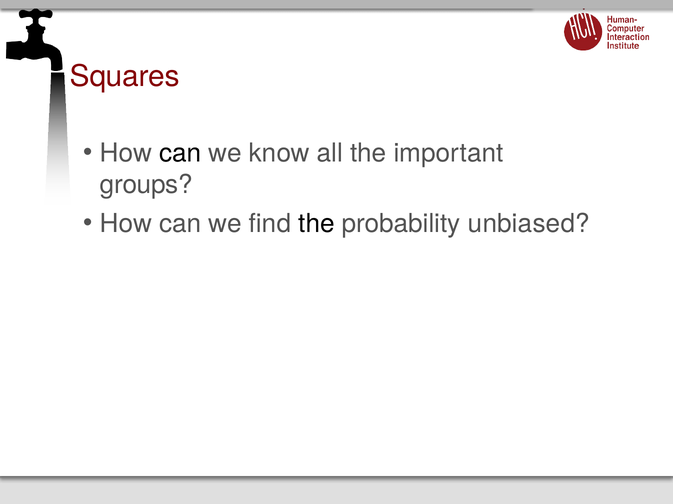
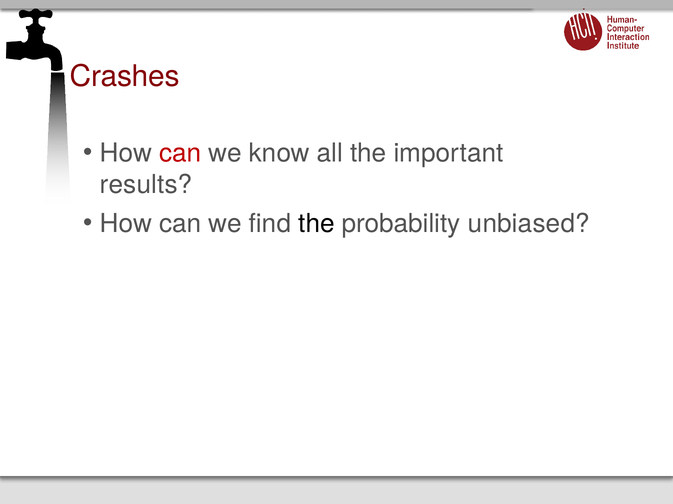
Squares: Squares -> Crashes (125, 76)
can colour: black -> red (180, 153)
groups: groups -> results (146, 185)
